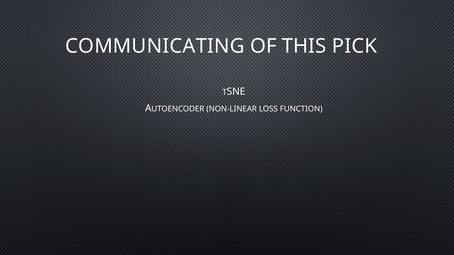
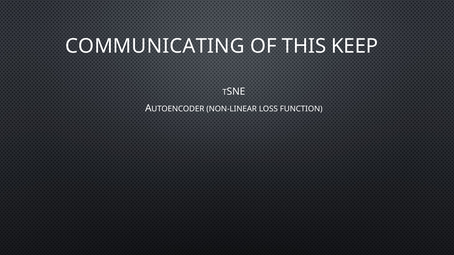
PICK: PICK -> KEEP (355, 46)
